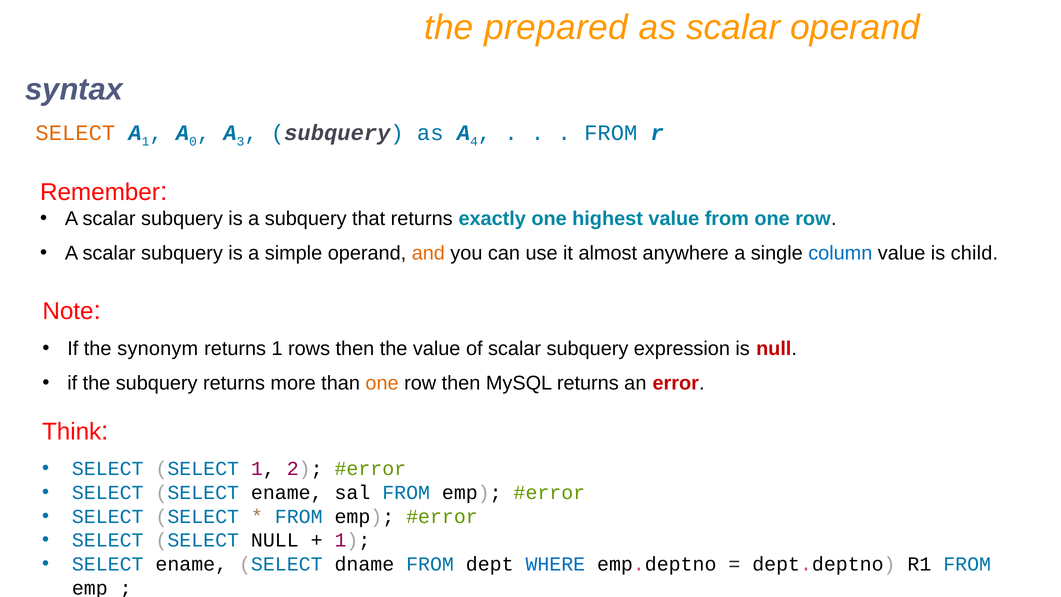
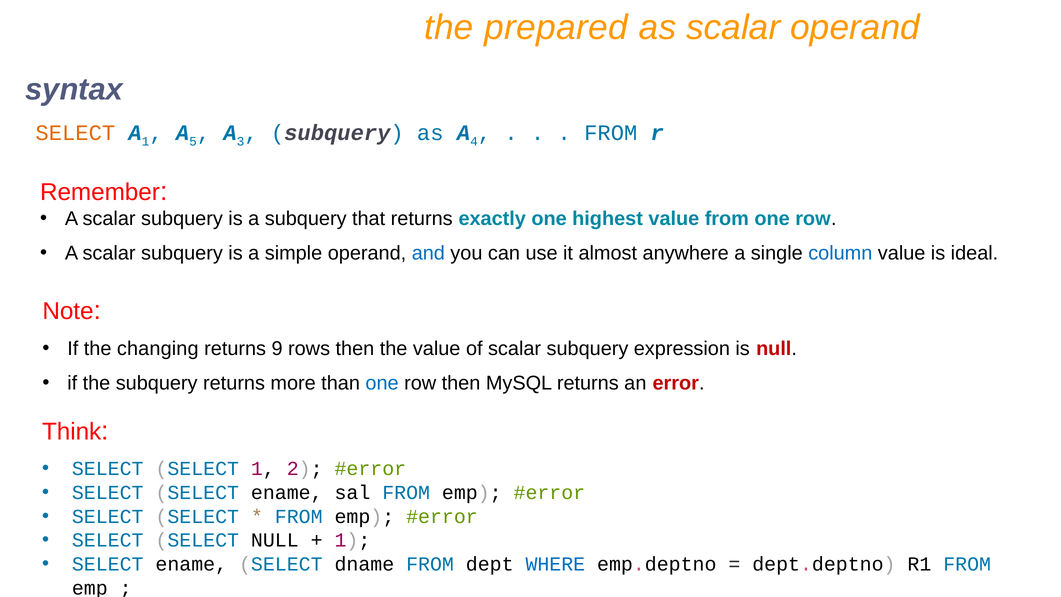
0: 0 -> 5 (193, 142)
and colour: orange -> blue (428, 253)
child: child -> ideal (974, 253)
synonym: synonym -> changing (158, 348)
returns 1: 1 -> 9 (277, 348)
one colour: orange -> blue (382, 383)
